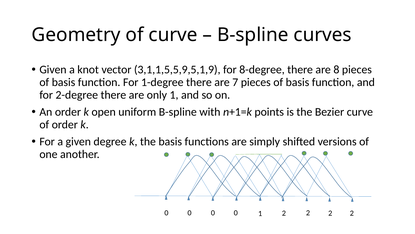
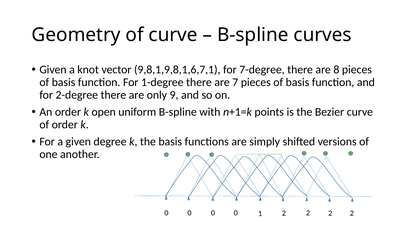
3,1,1,5,5,9,5,1,9: 3,1,1,5,5,9,5,1,9 -> 9,8,1,9,8,1,6,7,1 (177, 70)
8-degree: 8-degree -> 7-degree (262, 70)
only 1: 1 -> 9 (174, 95)
